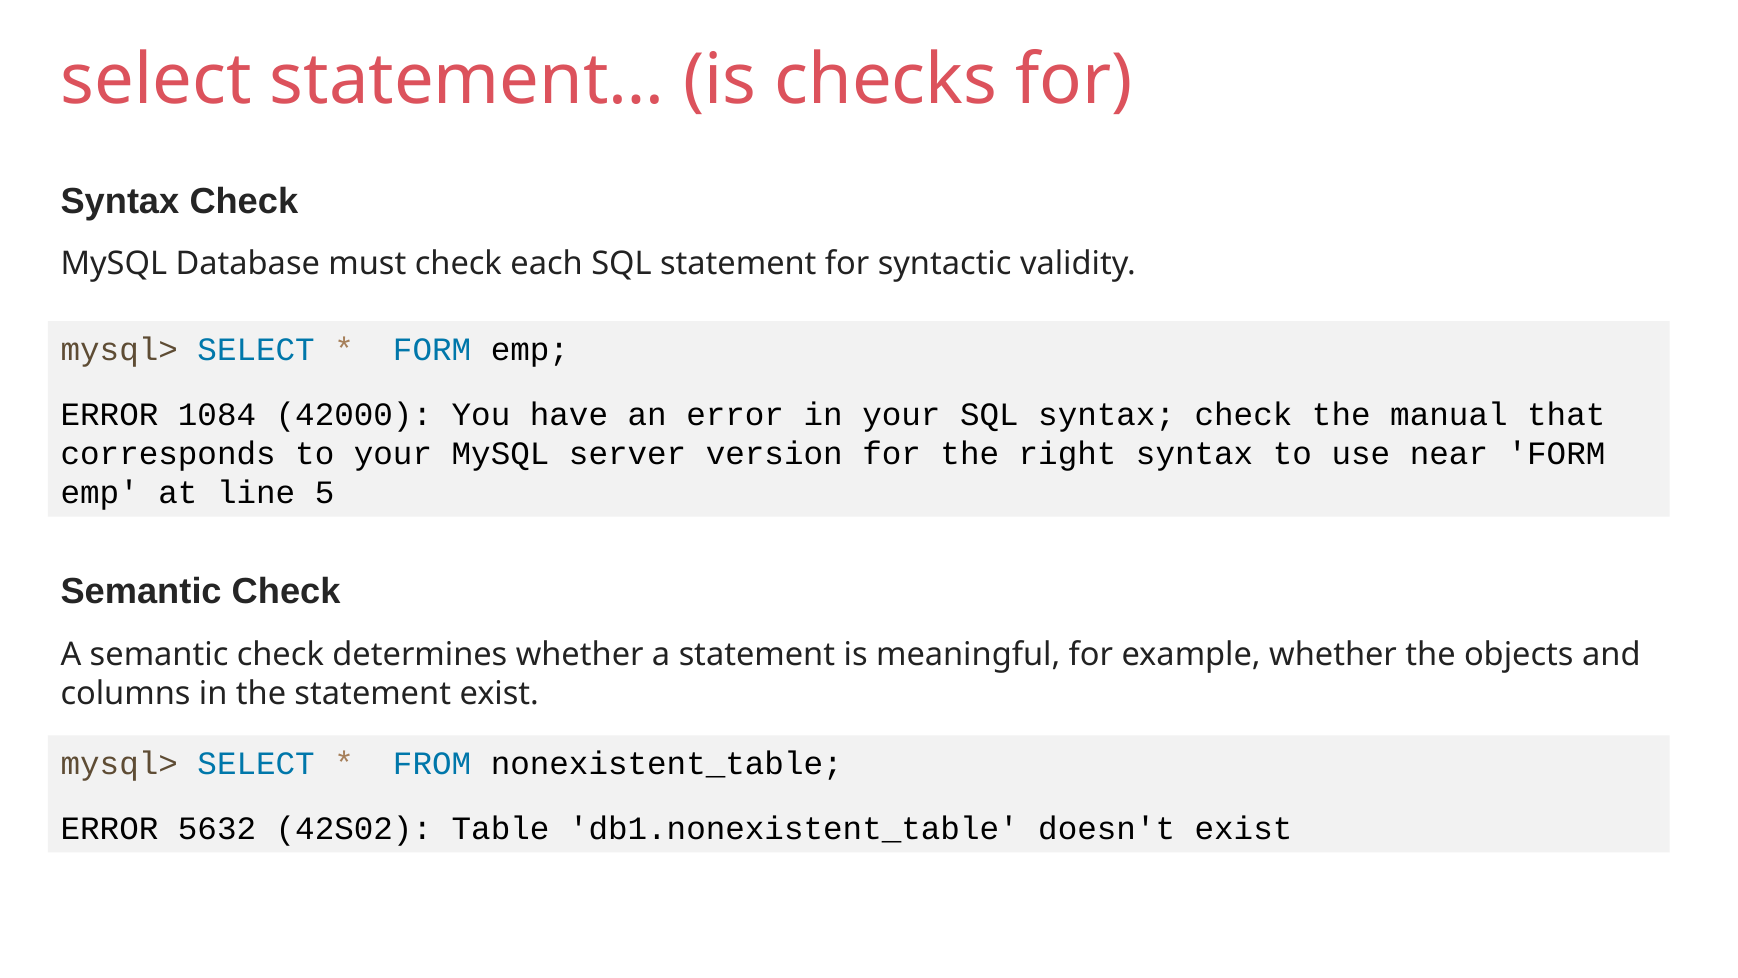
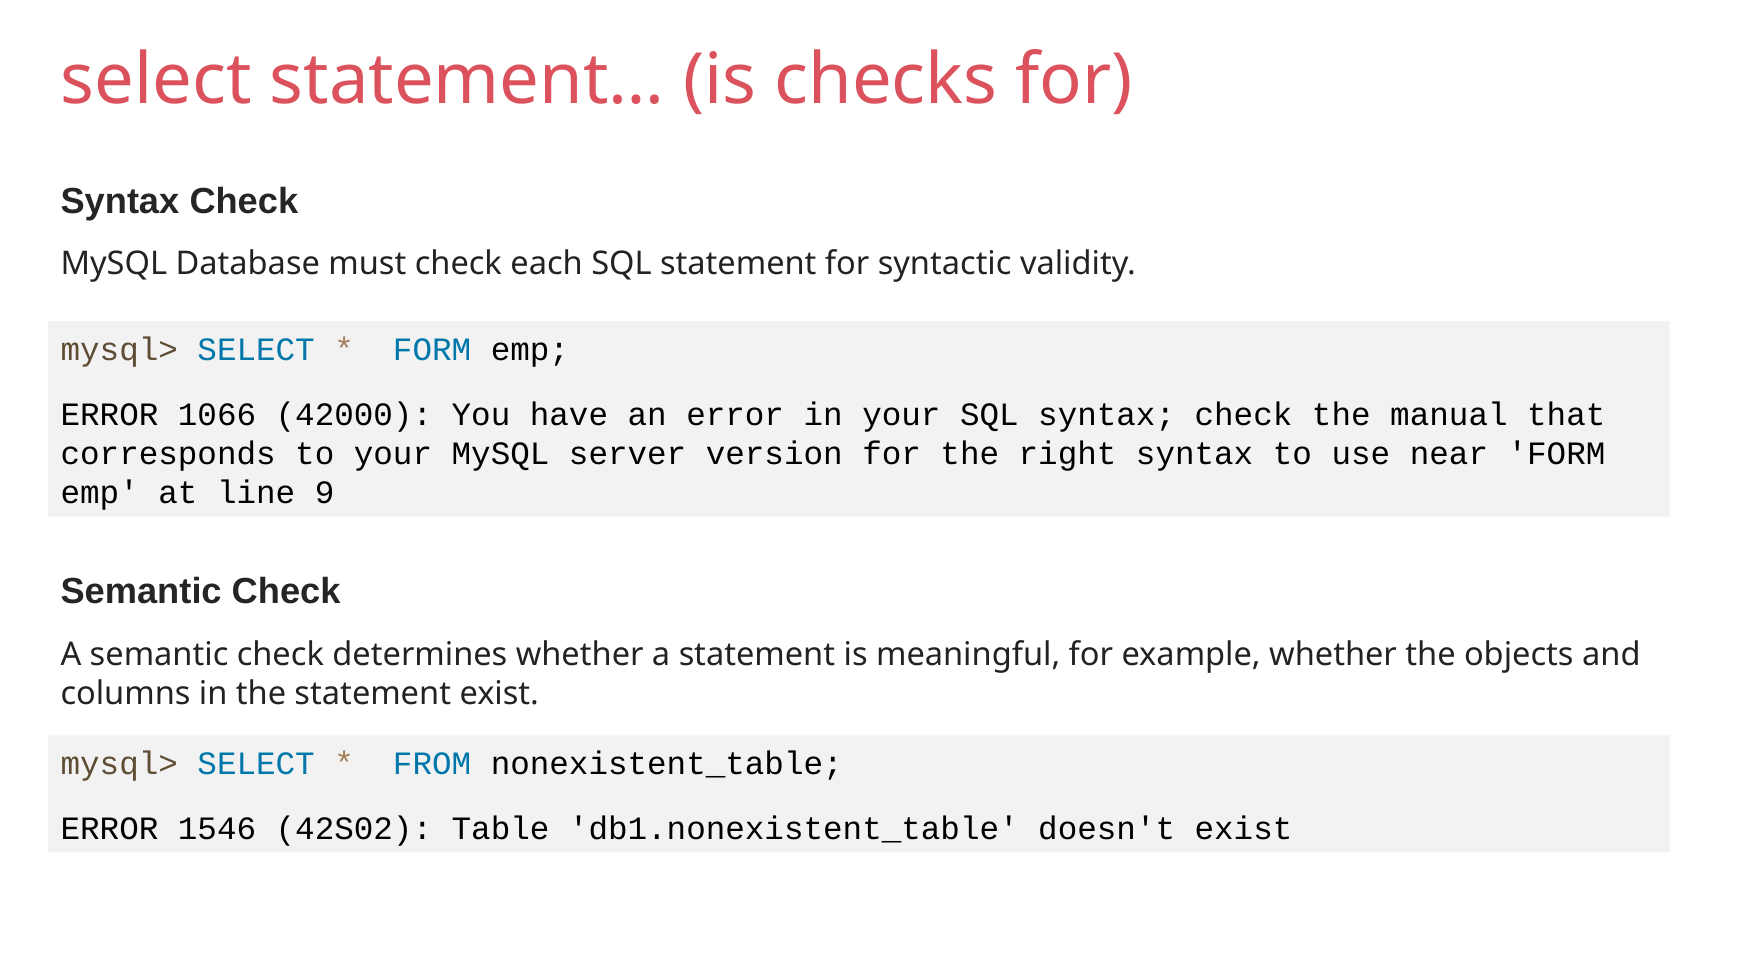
1084: 1084 -> 1066 (217, 415)
5: 5 -> 9 (325, 493)
5632: 5632 -> 1546 (217, 829)
